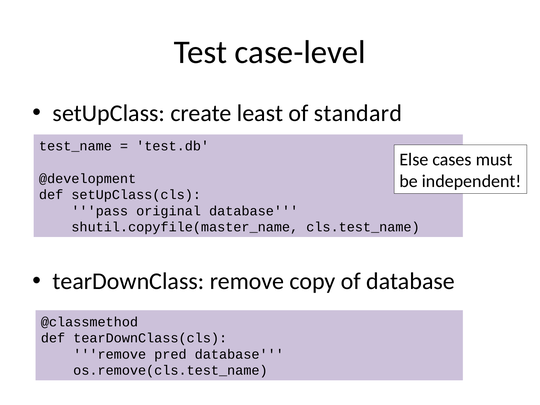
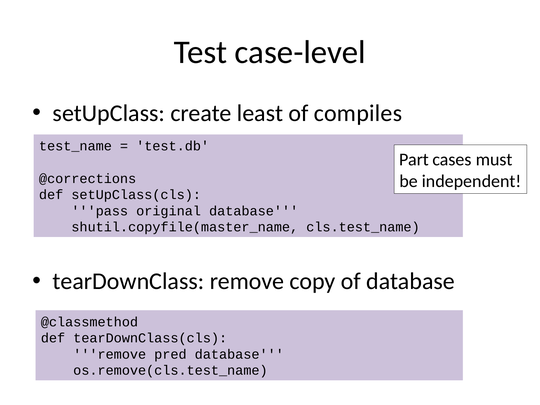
standard: standard -> compiles (358, 113)
Else: Else -> Part (414, 160)
@development: @development -> @corrections (88, 179)
